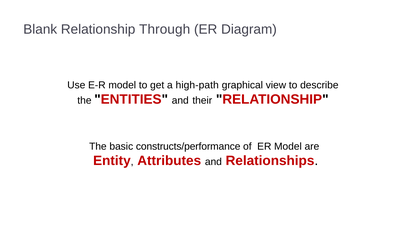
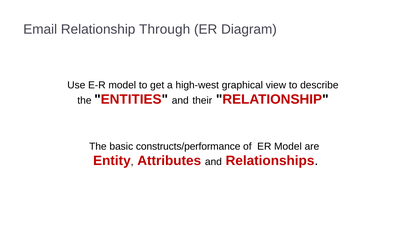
Blank: Blank -> Email (40, 29)
high-path: high-path -> high-west (197, 85)
